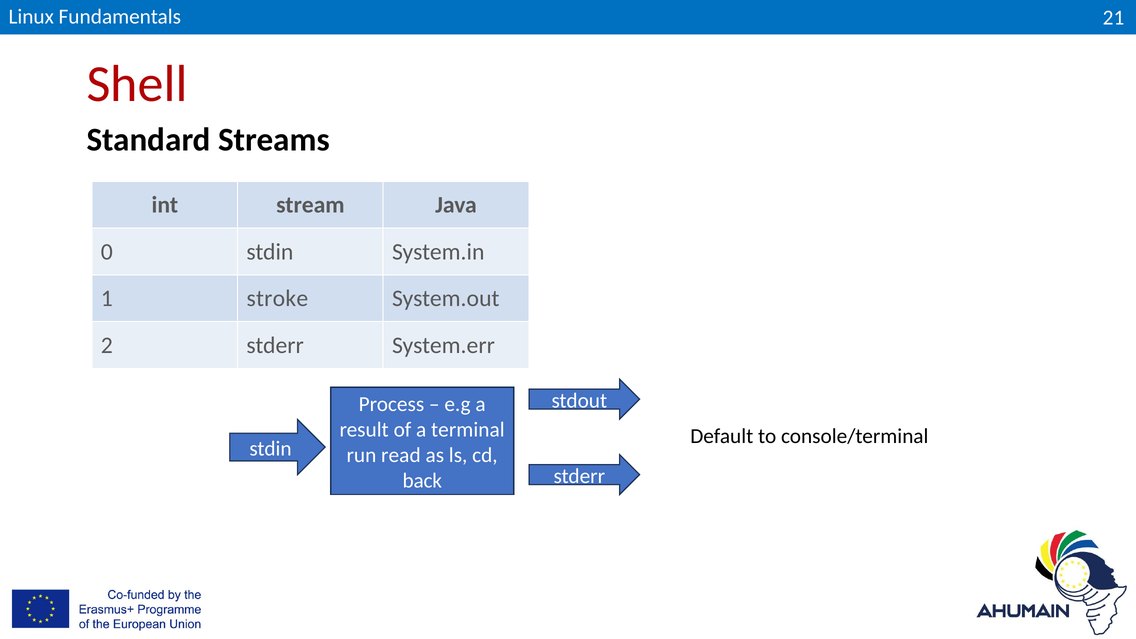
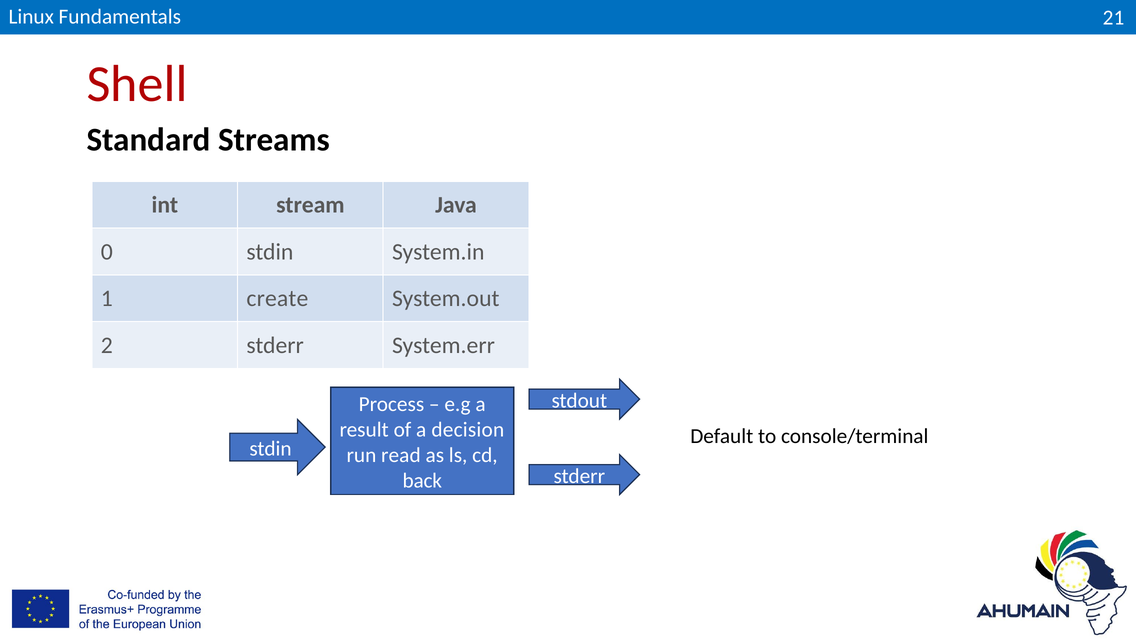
stroke: stroke -> create (277, 299)
terminal: terminal -> decision (468, 430)
